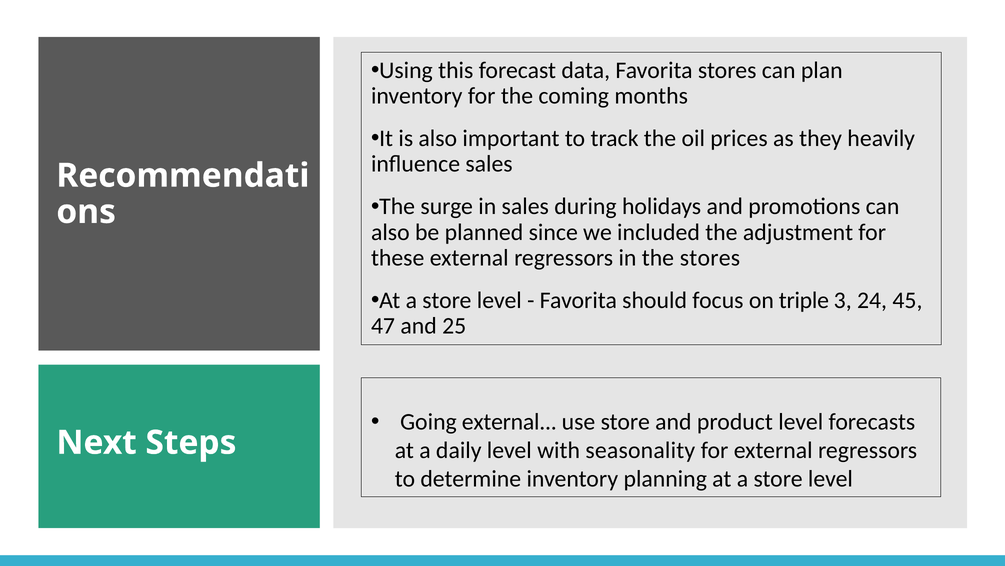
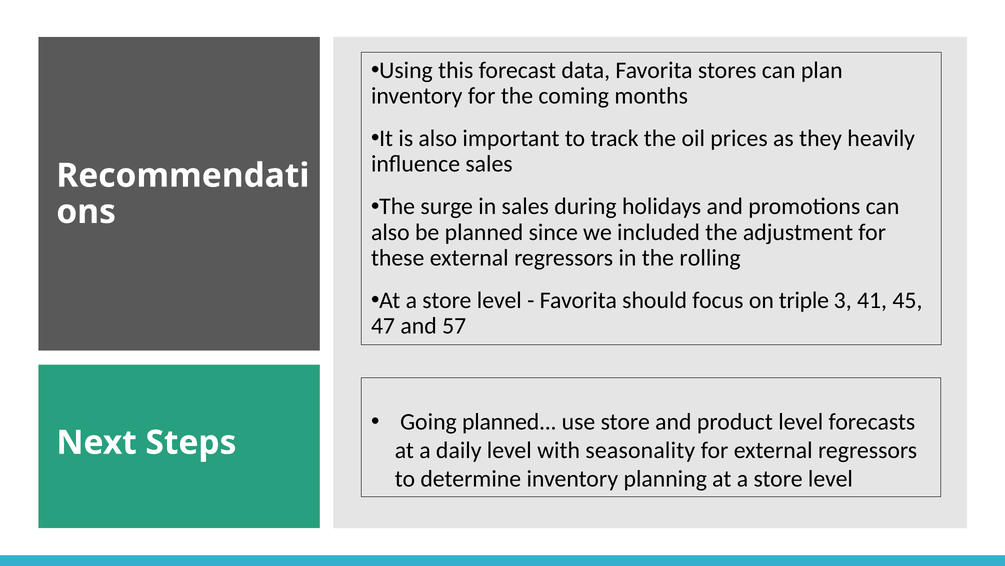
the stores: stores -> rolling (710, 258)
24: 24 -> 41 (872, 300)
25: 25 -> 57 (454, 326)
Going external: external -> planned (509, 422)
